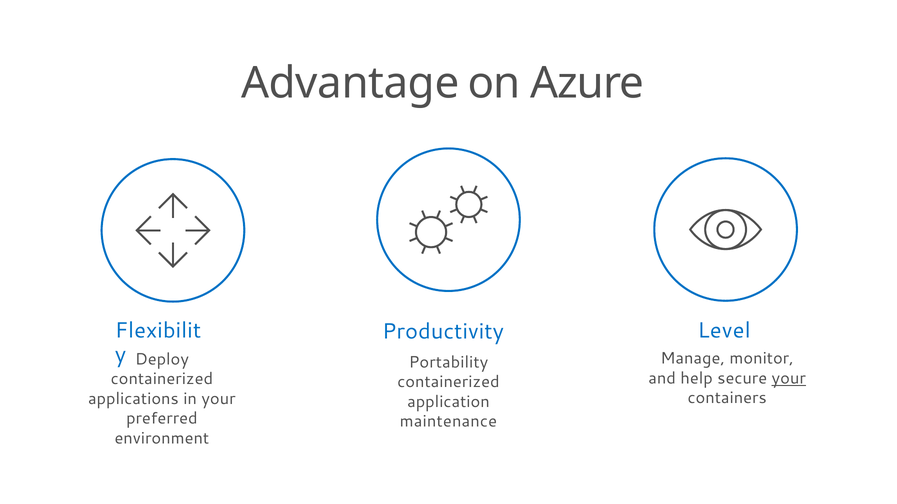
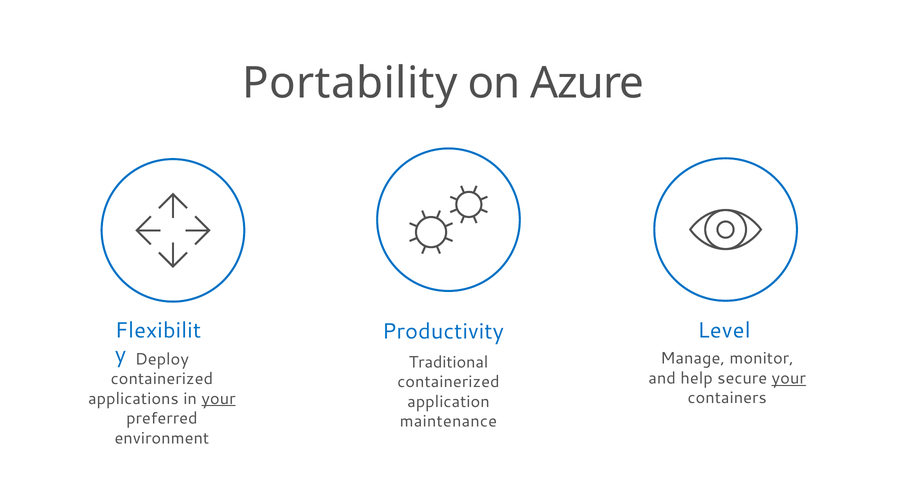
Advantage: Advantage -> Portability (350, 83)
Portability: Portability -> Traditional (449, 362)
your underline: none -> present (219, 399)
